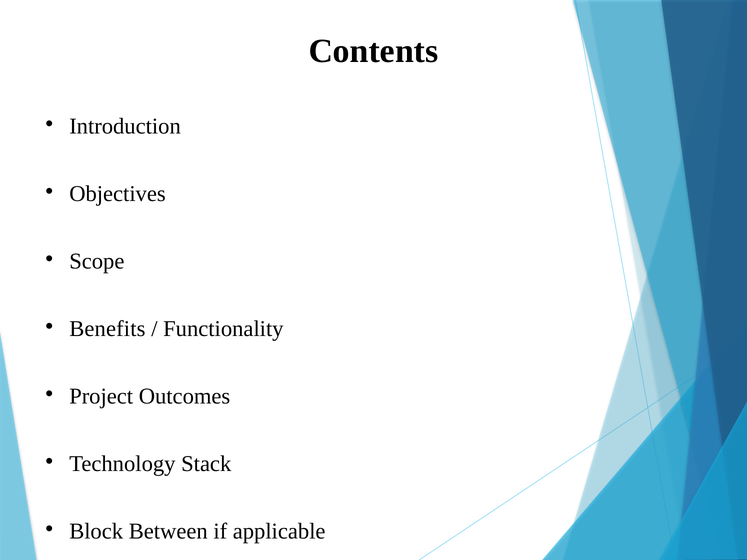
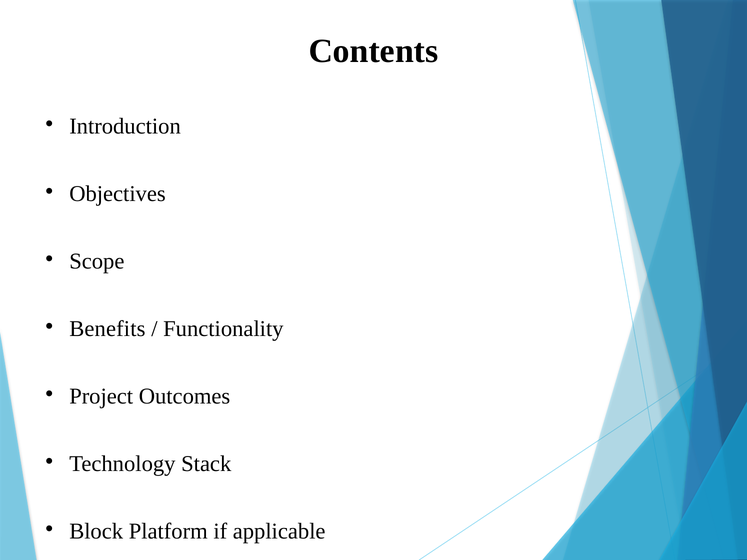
Between: Between -> Platform (168, 531)
